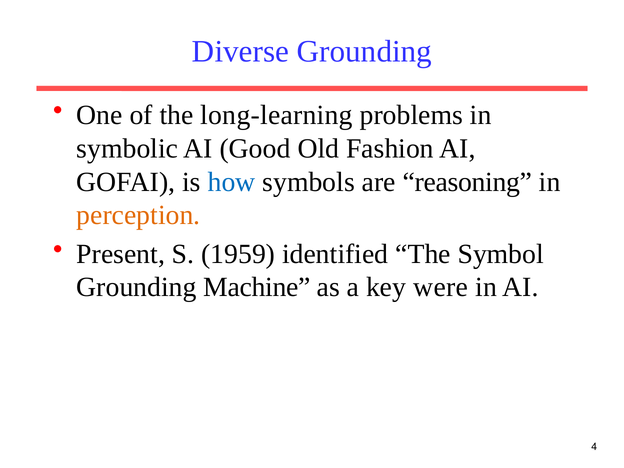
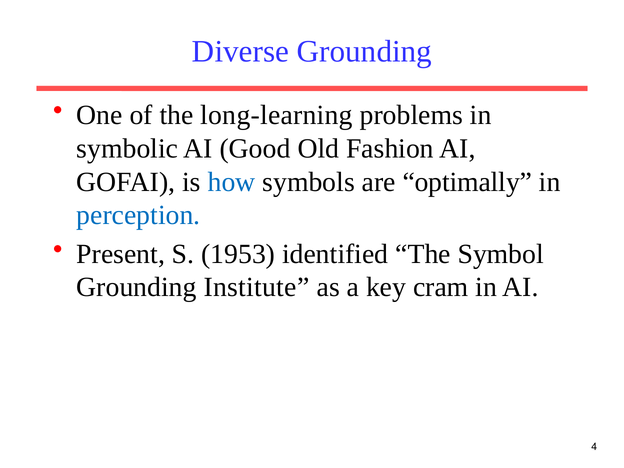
reasoning: reasoning -> optimally (467, 182)
perception colour: orange -> blue (138, 215)
1959: 1959 -> 1953 (238, 254)
Machine: Machine -> Institute (257, 287)
were: were -> cram (441, 287)
